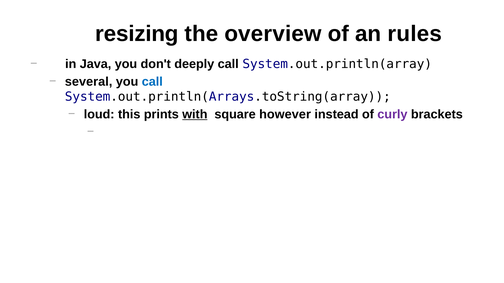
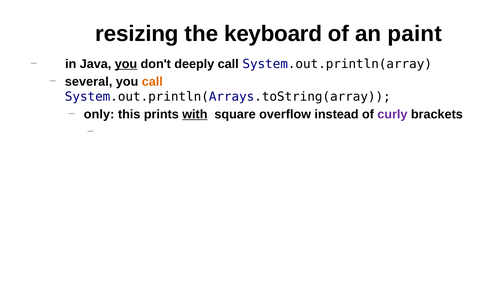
overview: overview -> keyboard (273, 34)
rules: rules -> paint (415, 34)
you underline: none -> present (126, 64)
call colour: blue -> orange (152, 82)
loud: loud -> only (99, 114)
however: however -> overflow (285, 114)
